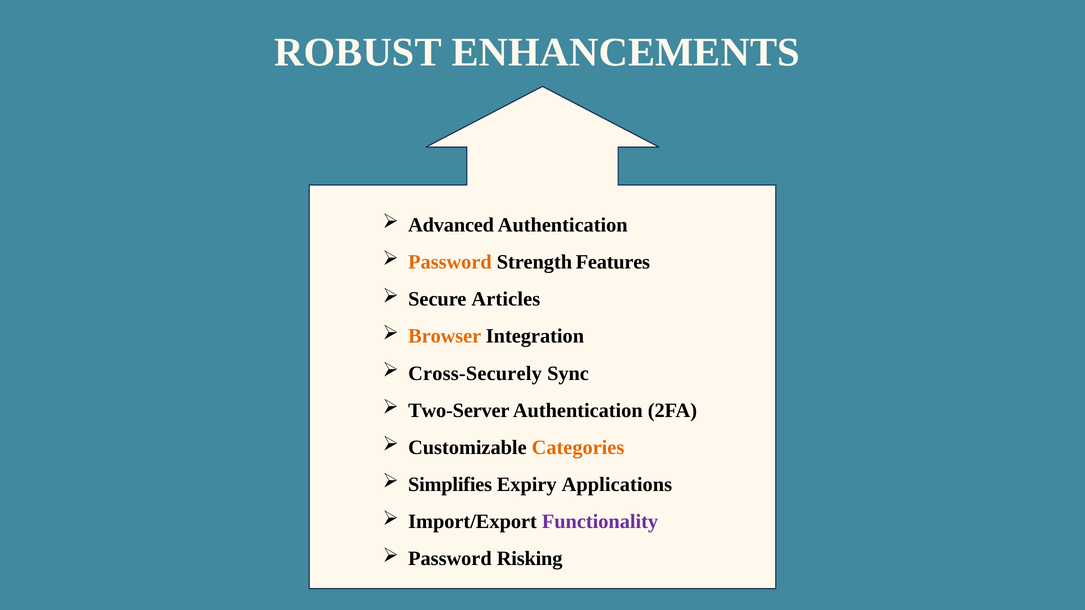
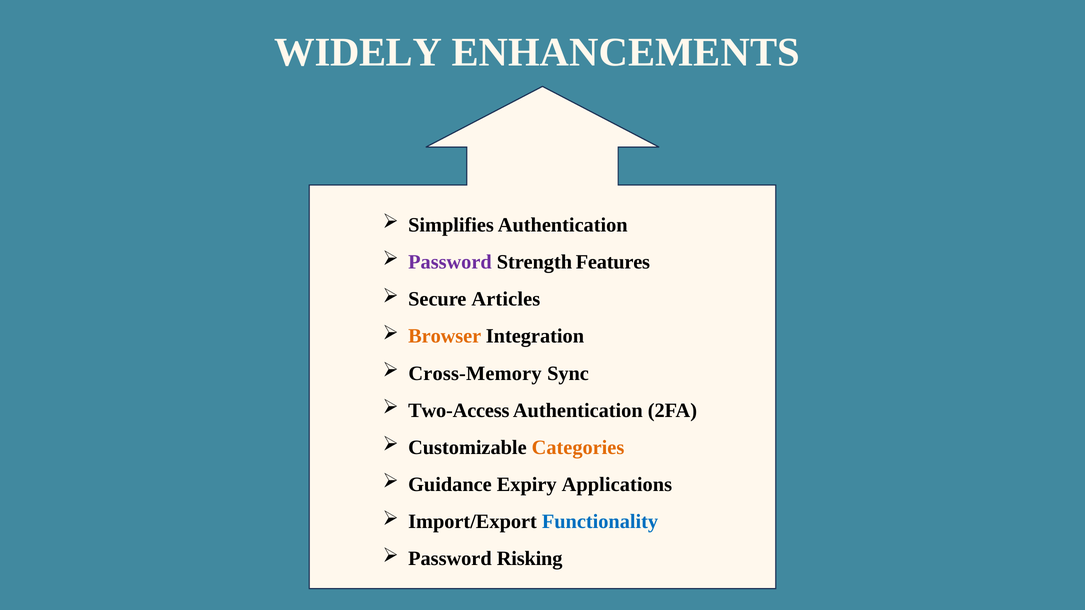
ROBUST: ROBUST -> WIDELY (358, 53)
Advanced: Advanced -> Simplifies (451, 225)
Password colour: orange -> purple (450, 262)
Cross-Securely: Cross-Securely -> Cross-Memory (475, 374)
Two-Server: Two-Server -> Two-Access (459, 411)
Simplifies: Simplifies -> Guidance (450, 485)
Functionality colour: purple -> blue (600, 522)
